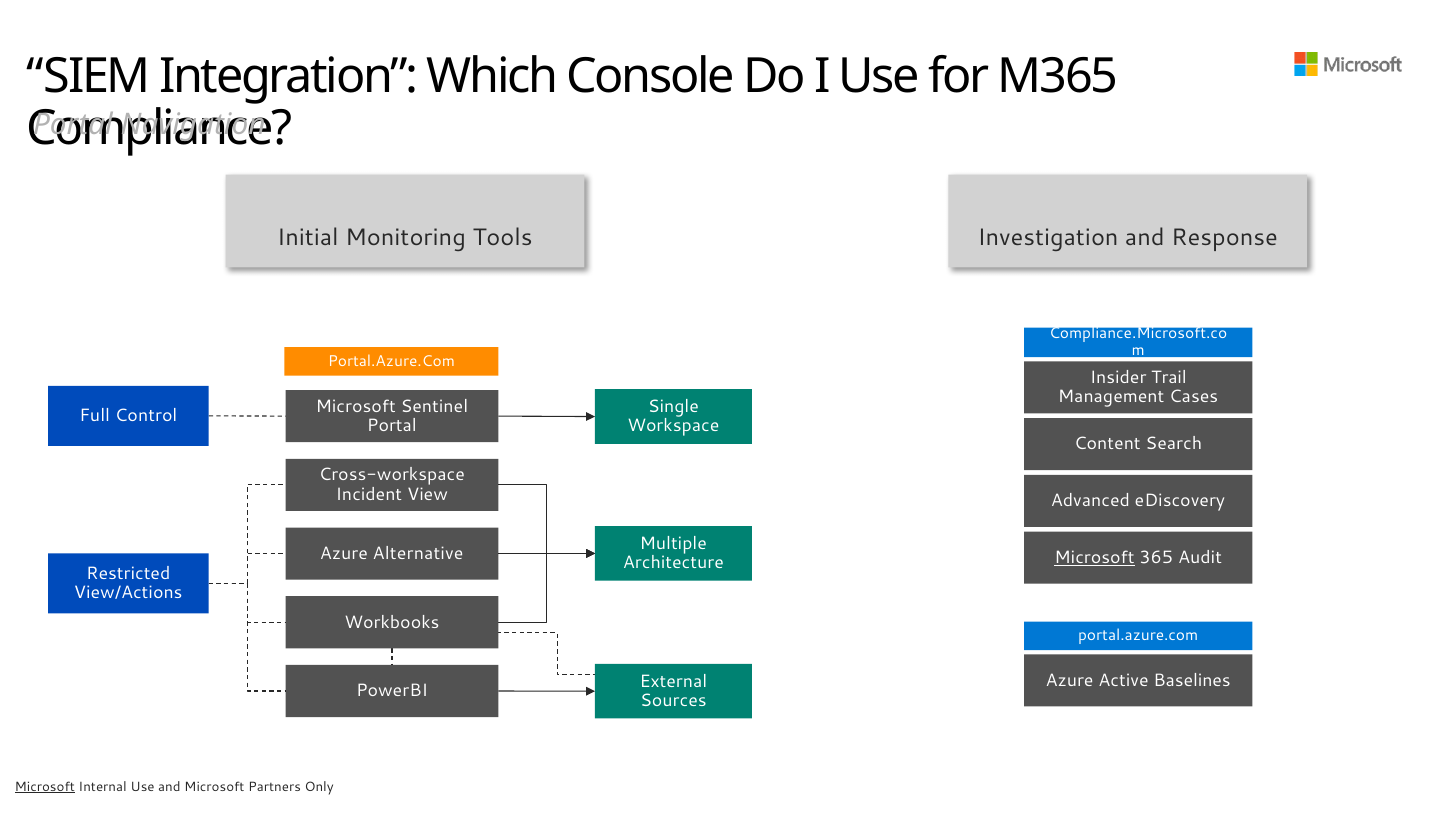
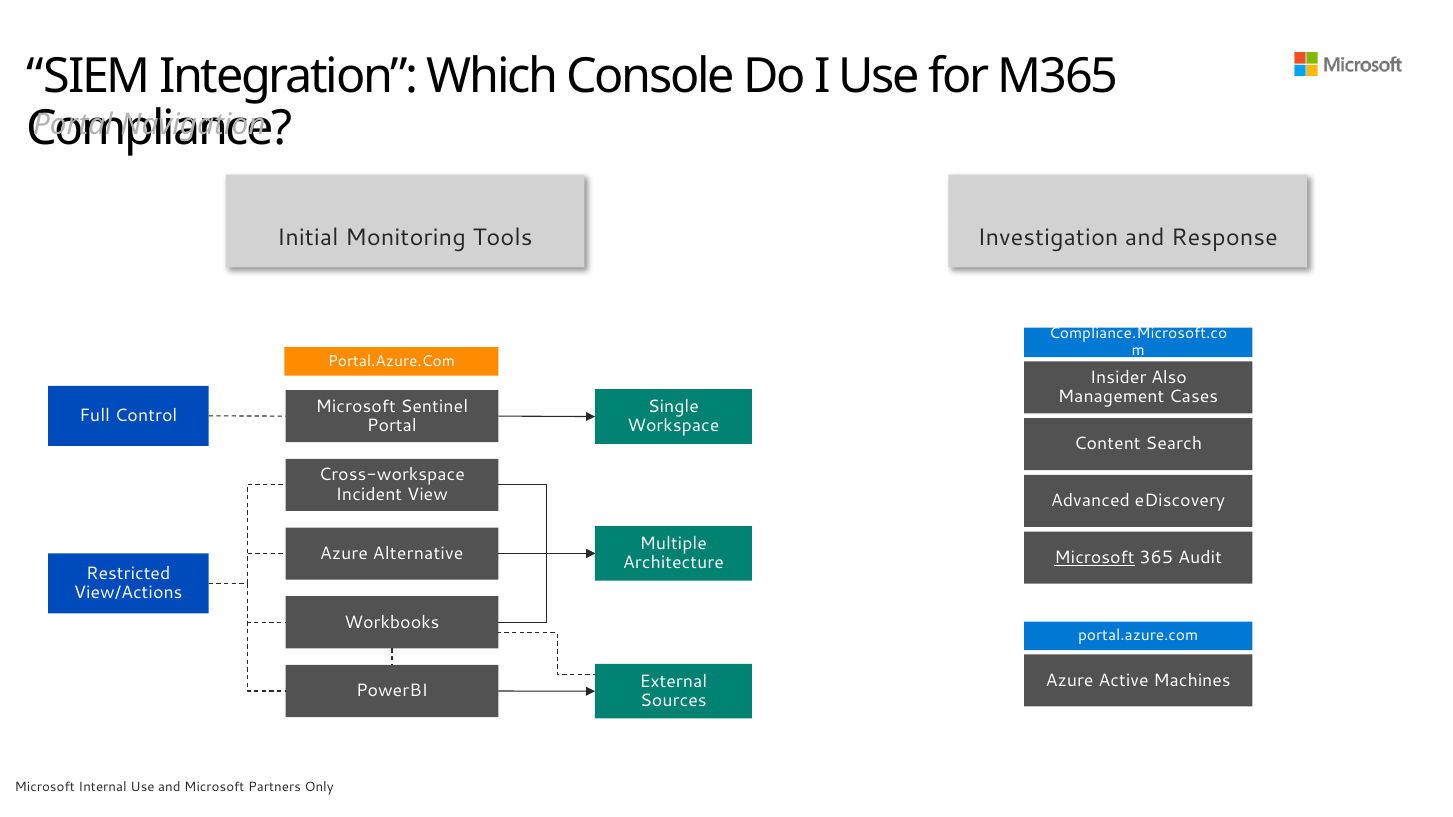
Trail: Trail -> Also (1169, 378)
Baselines: Baselines -> Machines (1192, 680)
Microsoft underline: present -> none (45, 787)
